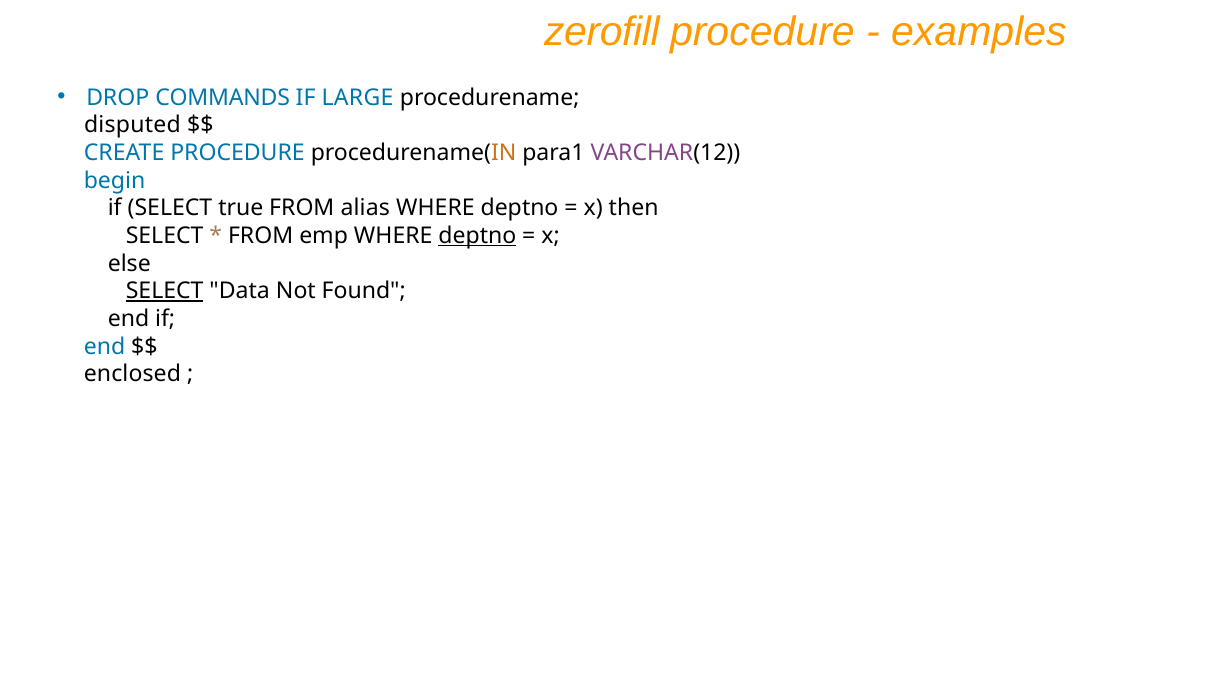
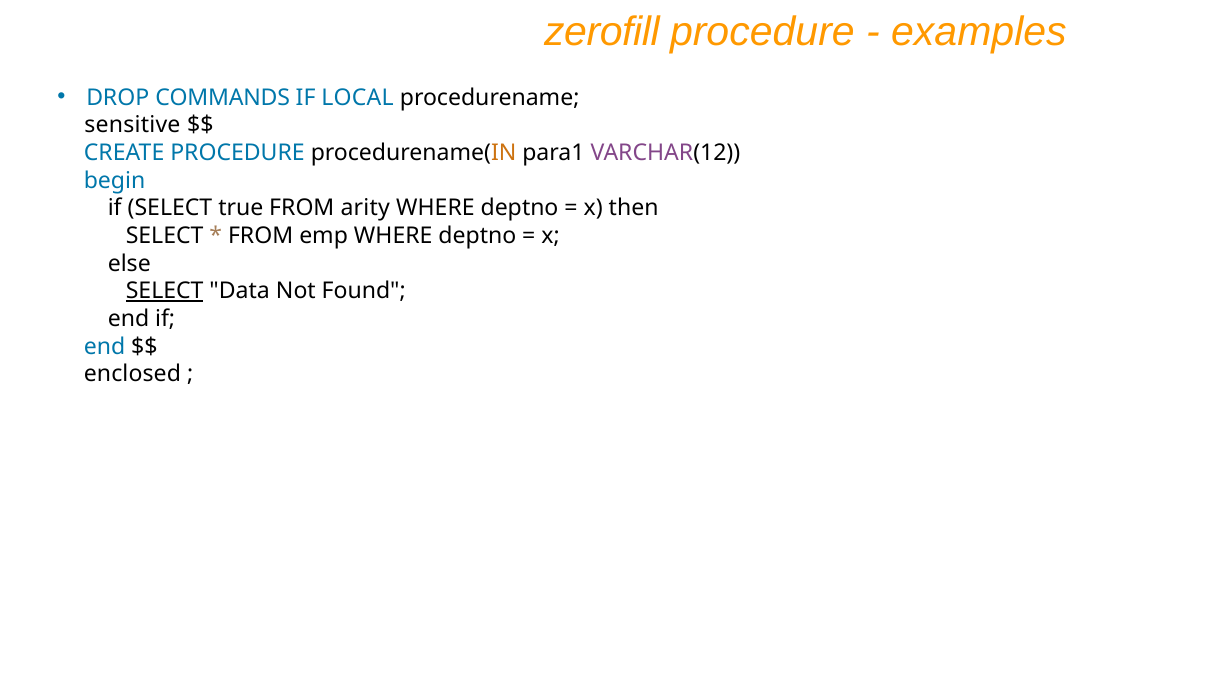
LARGE: LARGE -> LOCAL (358, 97)
disputed: disputed -> sensitive (132, 125)
alias: alias -> arity (365, 208)
deptno underline: present -> none (477, 236)
